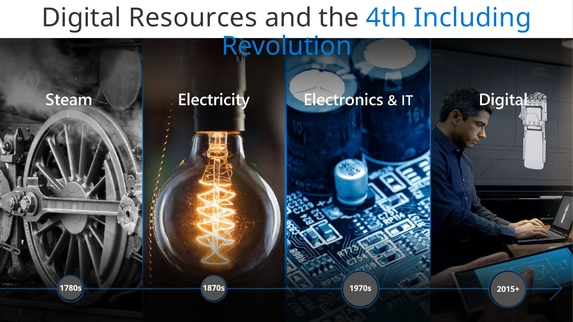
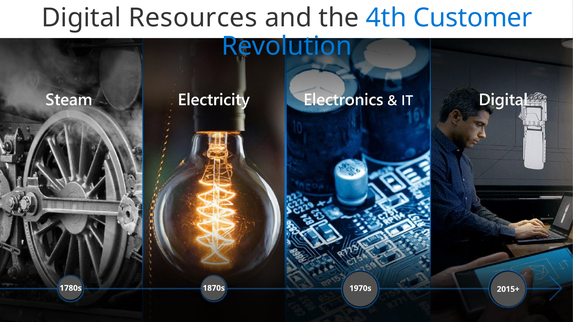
Including: Including -> Customer (473, 18)
